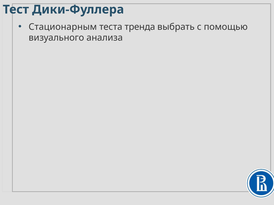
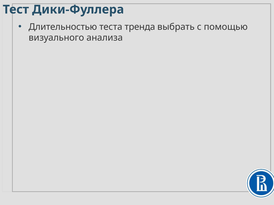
Стационарным: Стационарным -> Длительностью (63, 27)
